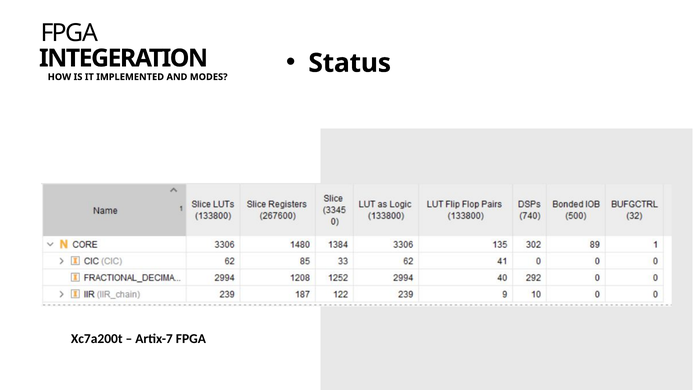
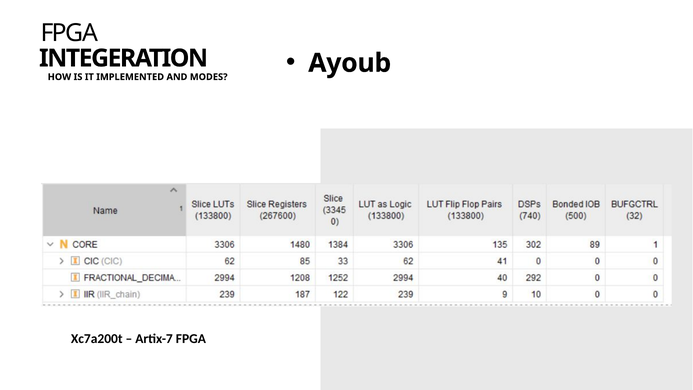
Status: Status -> Ayoub (350, 63)
